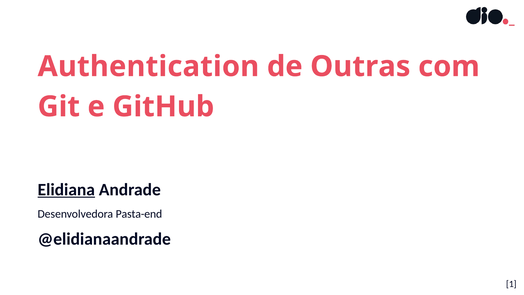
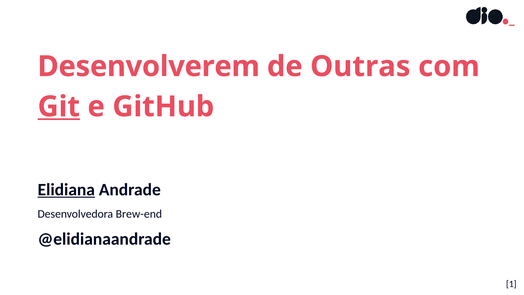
Authentication: Authentication -> Desenvolverem (149, 66)
Git underline: none -> present (59, 107)
Pasta-end: Pasta-end -> Brew-end (139, 214)
